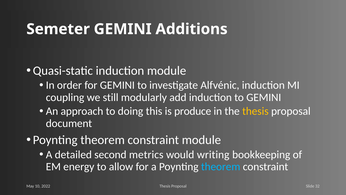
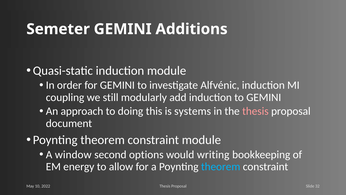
produce: produce -> systems (193, 111)
thesis colour: yellow -> pink (255, 111)
detailed: detailed -> window (73, 154)
metrics: metrics -> options (146, 154)
